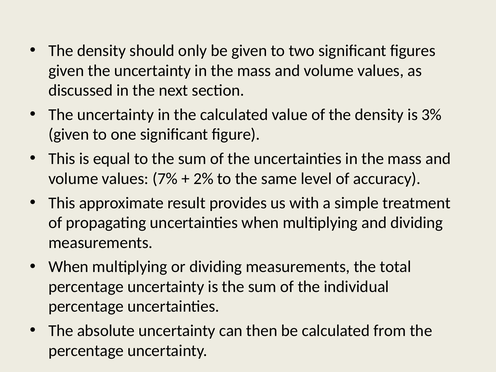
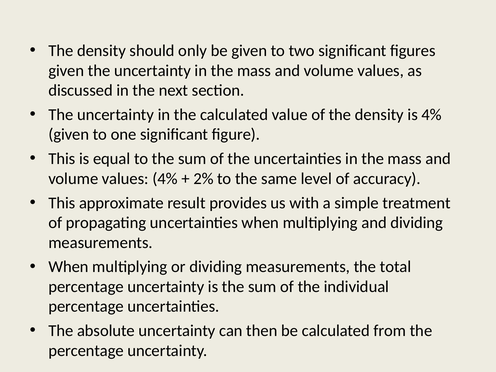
is 3%: 3% -> 4% (432, 115)
values 7%: 7% -> 4% (165, 179)
